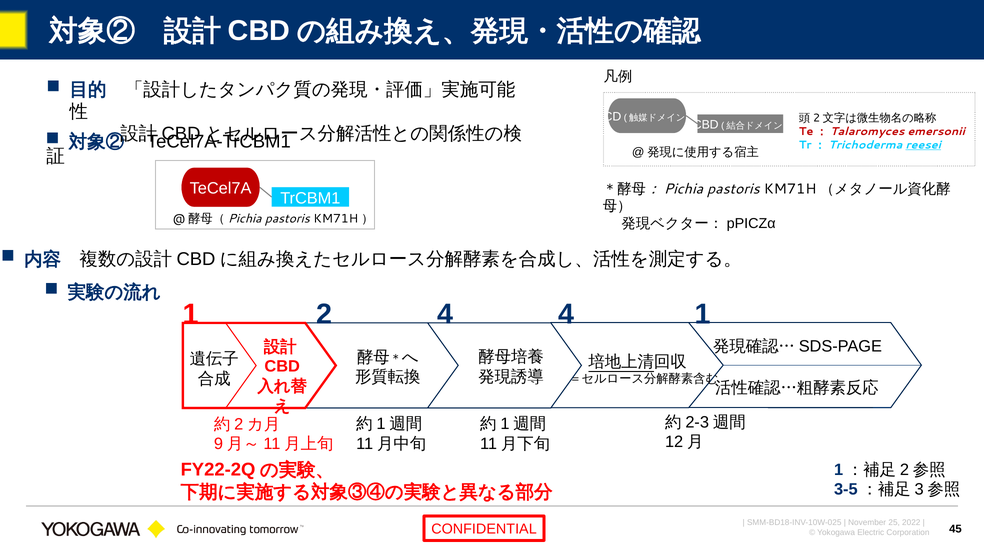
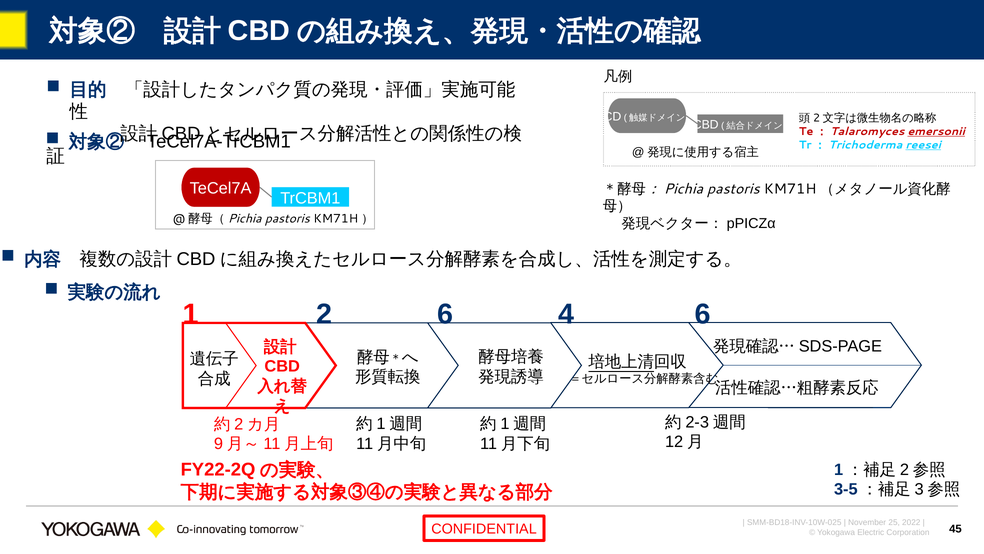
emersonii underline: none -> present (936, 131)
4: 4 -> 6 (445, 314)
4 1: 1 -> 6 (703, 314)
